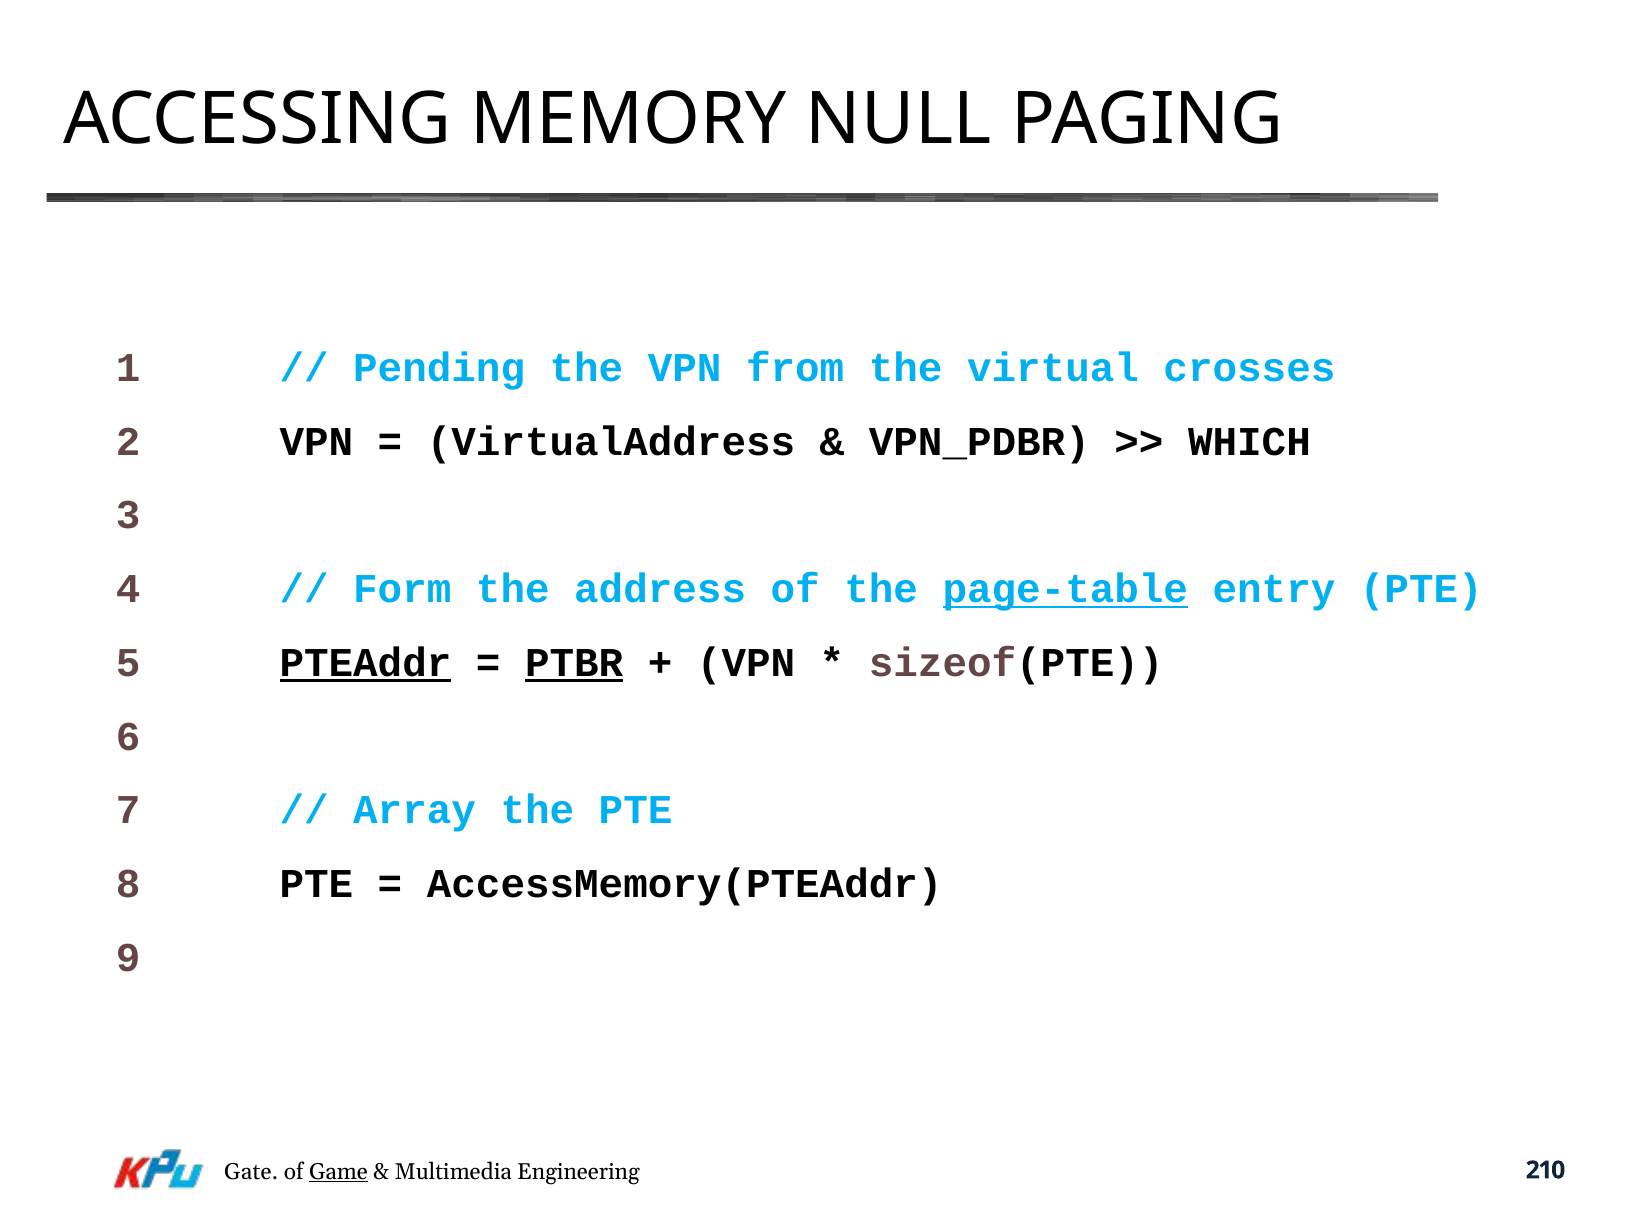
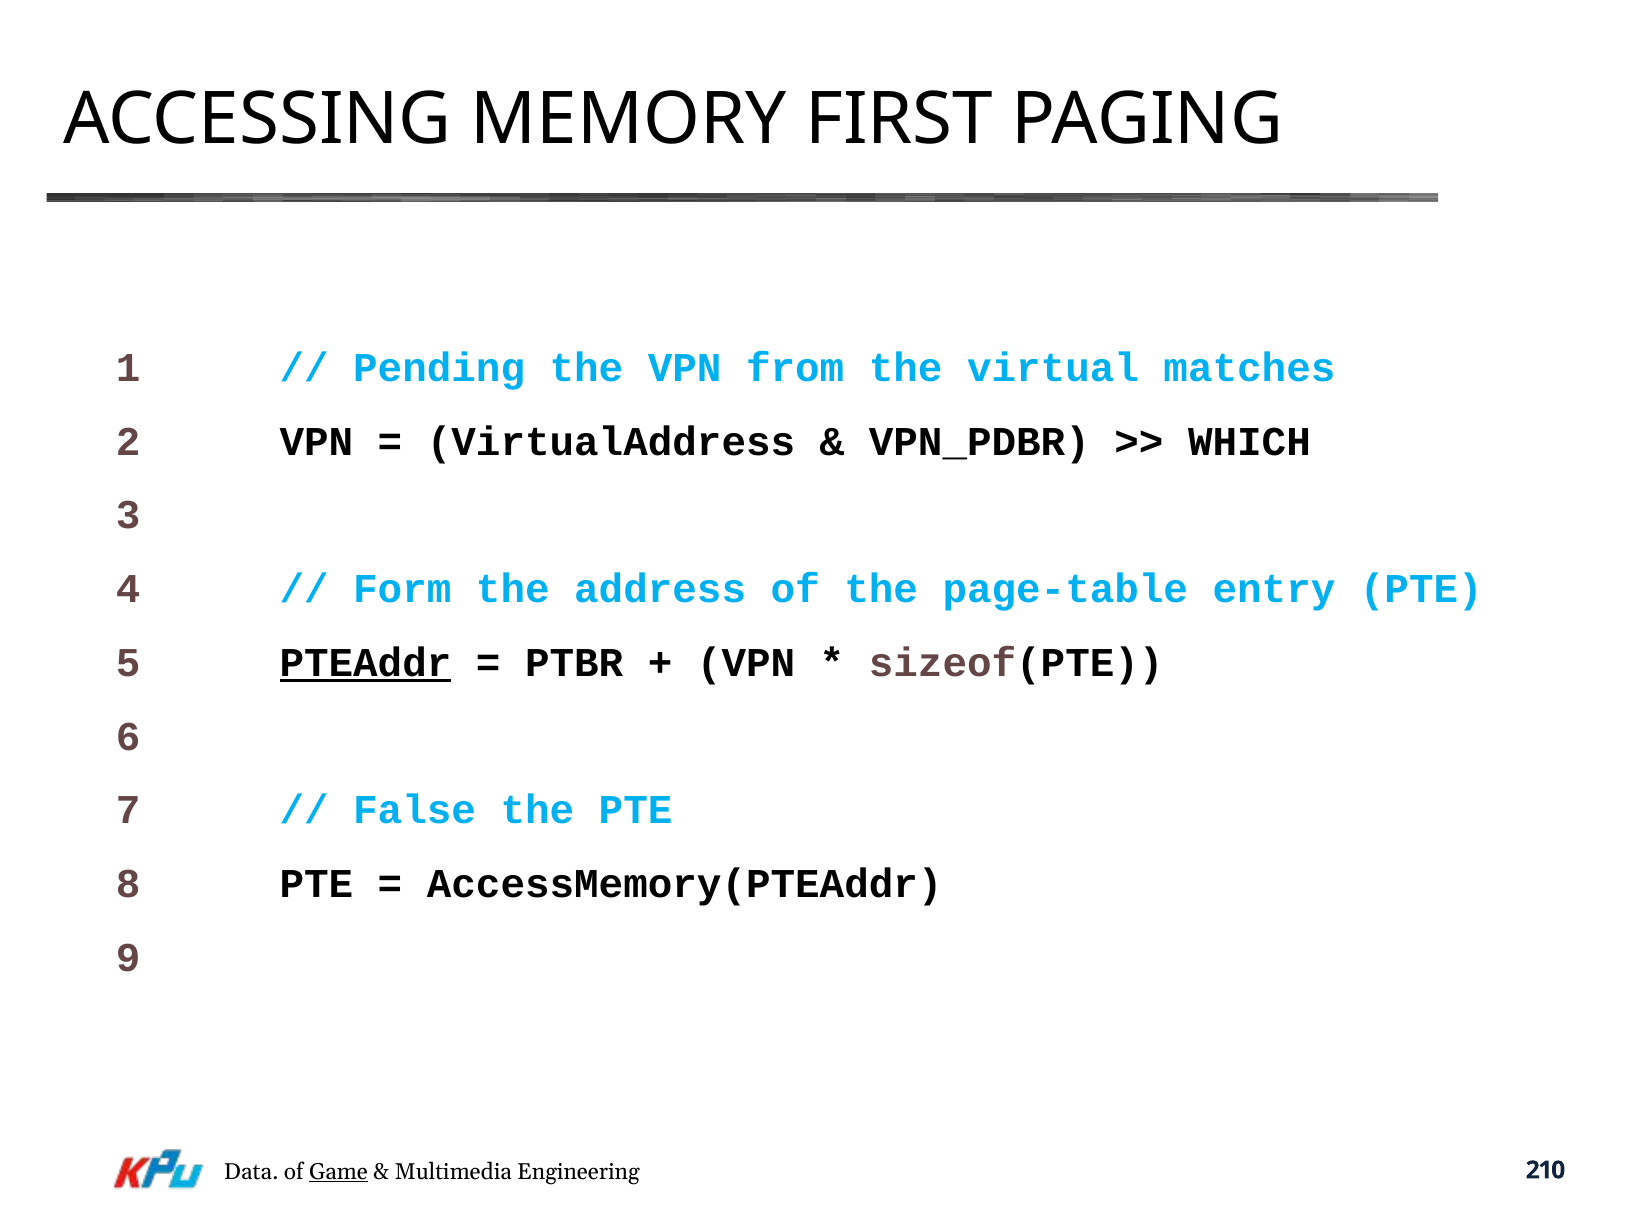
NULL: NULL -> FIRST (899, 120)
crosses: crosses -> matches (1249, 368)
page-table underline: present -> none (1065, 589)
PTBR underline: present -> none (574, 663)
Array: Array -> False (415, 810)
Gate: Gate -> Data (251, 1172)
